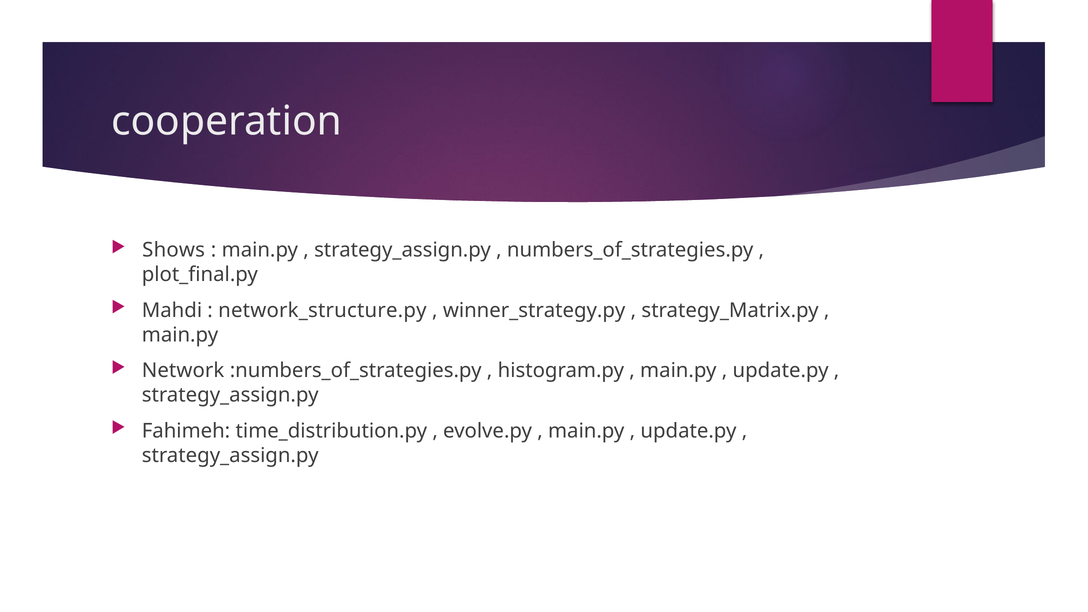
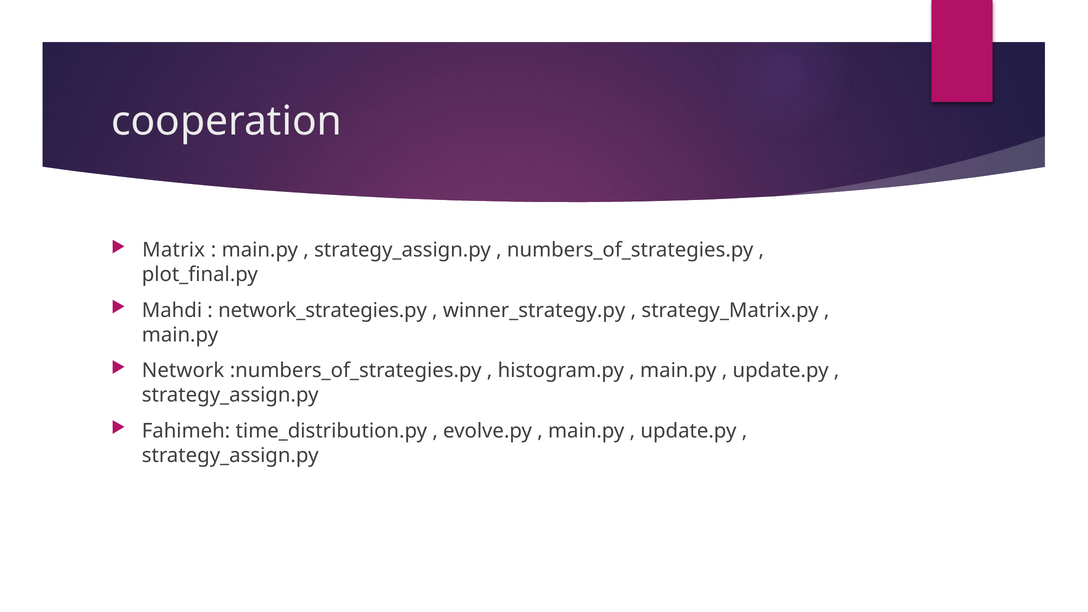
Shows: Shows -> Matrix (174, 250)
network_structure.py: network_structure.py -> network_strategies.py (323, 310)
